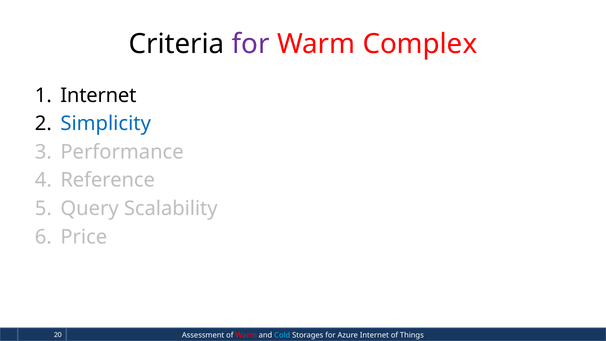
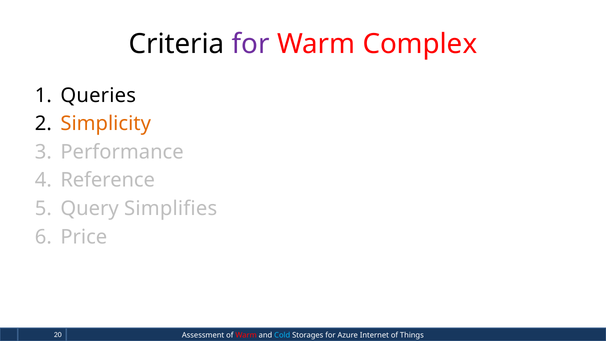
Internet: Internet -> Queries (98, 95)
Simplicity colour: blue -> orange (106, 124)
Scalability: Scalability -> Simplifies (171, 209)
